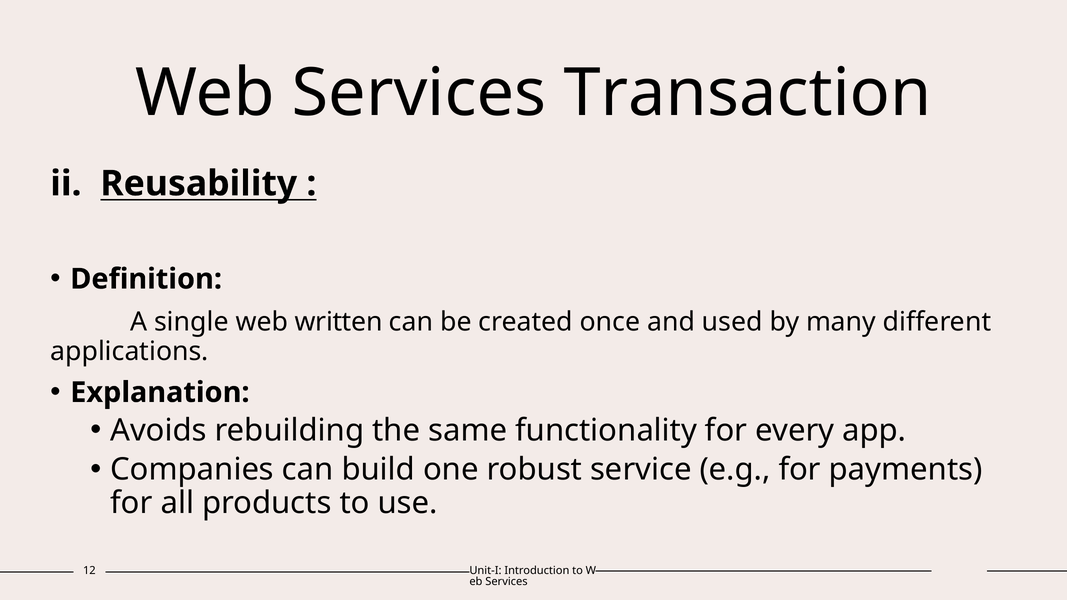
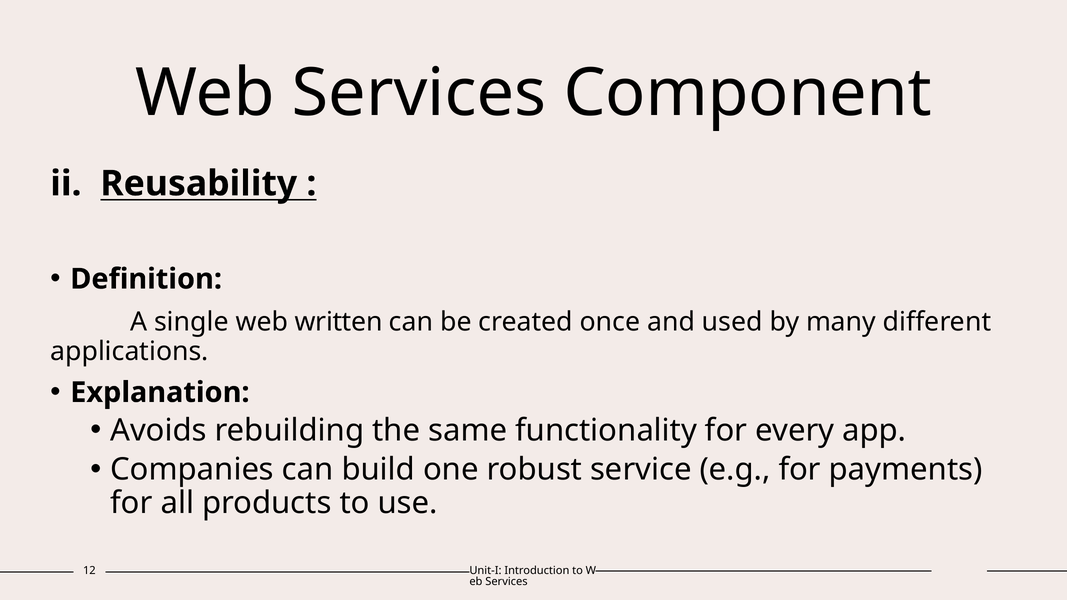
Transaction: Transaction -> Component (748, 93)
